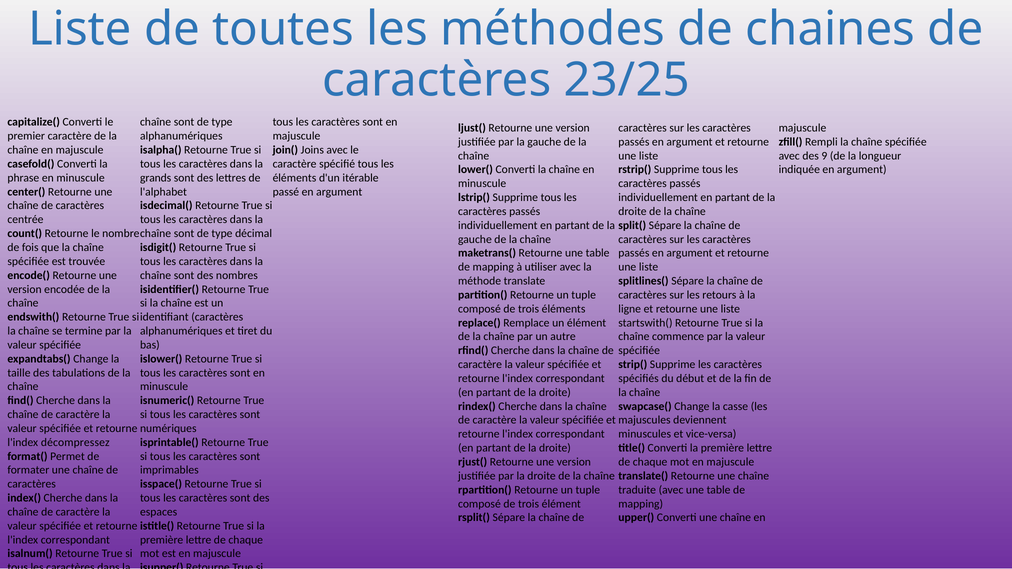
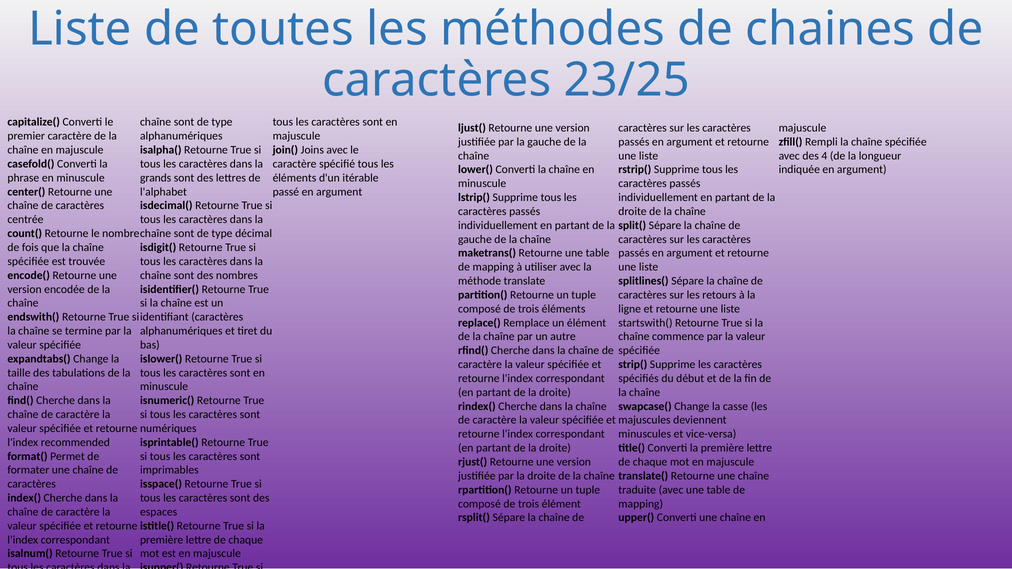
9: 9 -> 4 (824, 156)
décompressez: décompressez -> recommended (75, 442)
